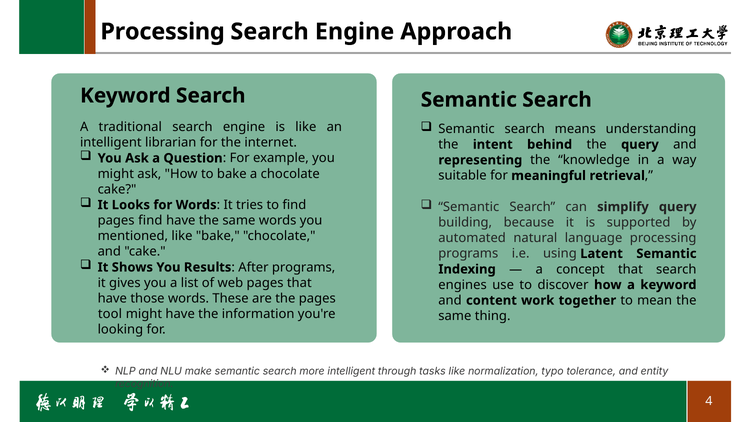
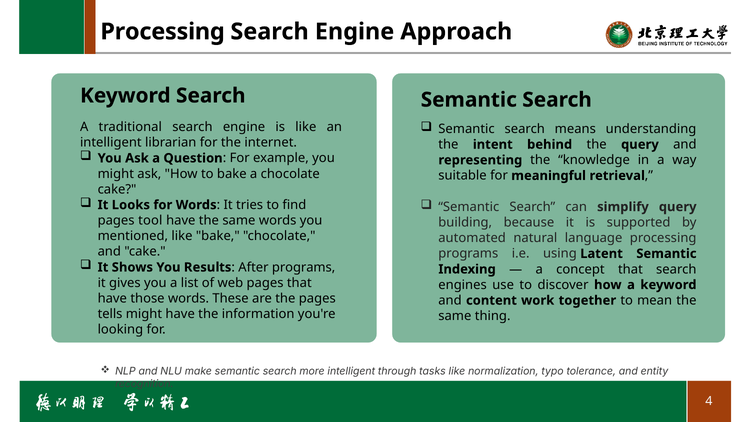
pages find: find -> tool (150, 221)
tool: tool -> tells (110, 314)
